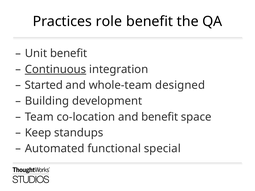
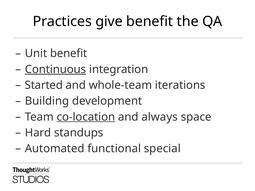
role: role -> give (109, 22)
designed: designed -> iterations (180, 85)
co-location underline: none -> present (86, 117)
and benefit: benefit -> always (160, 117)
Keep: Keep -> Hard (38, 133)
